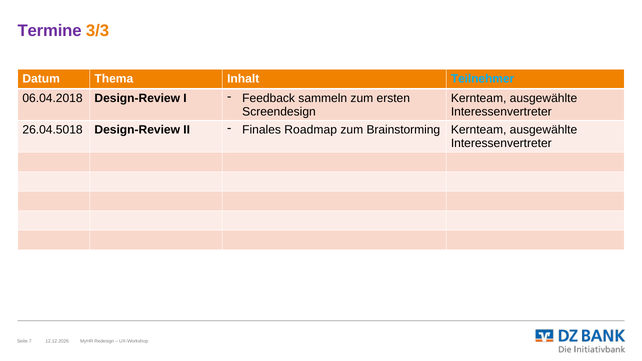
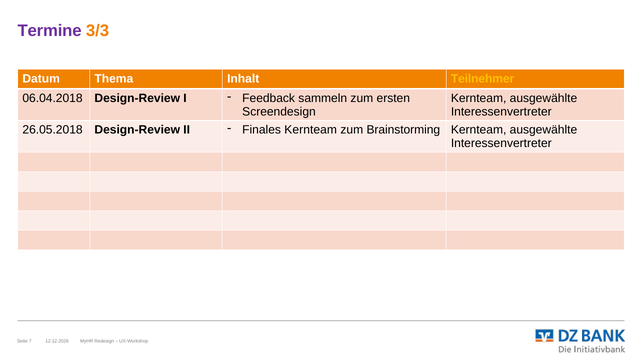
Teilnehmer colour: light blue -> yellow (483, 79)
26.04.5018: 26.04.5018 -> 26.05.2018 (53, 130)
Finales Roadmap: Roadmap -> Kernteam (311, 130)
